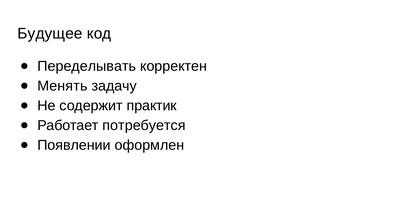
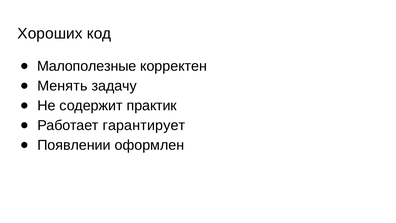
Будущее: Будущее -> Хороших (50, 34)
Переделывать: Переделывать -> Малополезные (87, 66)
потребуется: потребуется -> гарантирует (144, 125)
